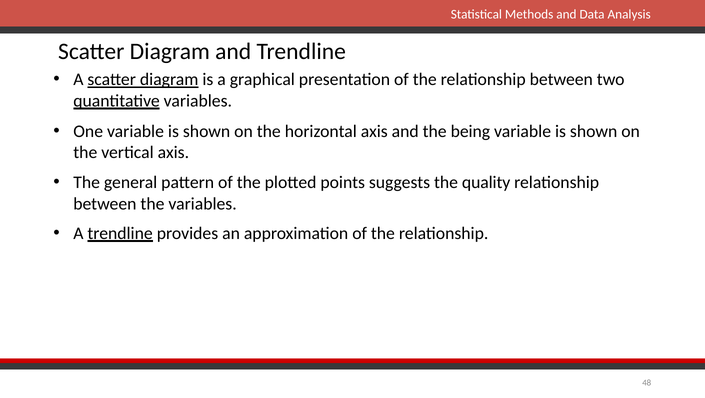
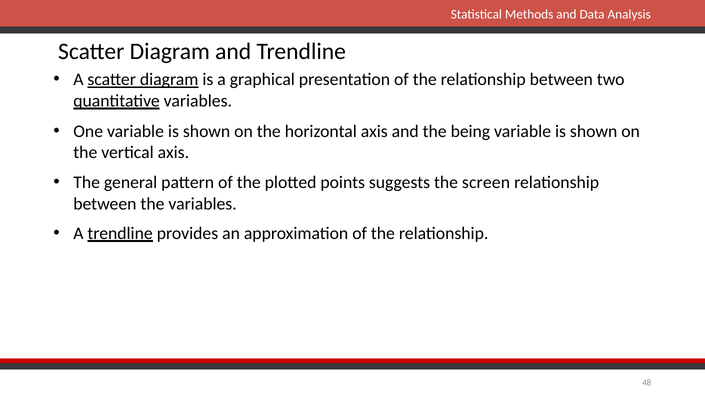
quality: quality -> screen (486, 182)
